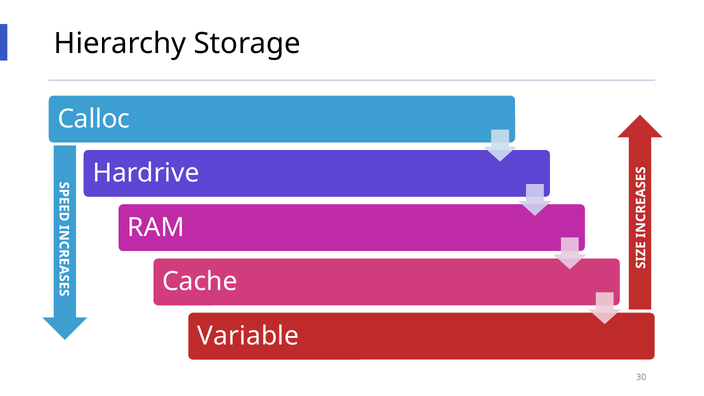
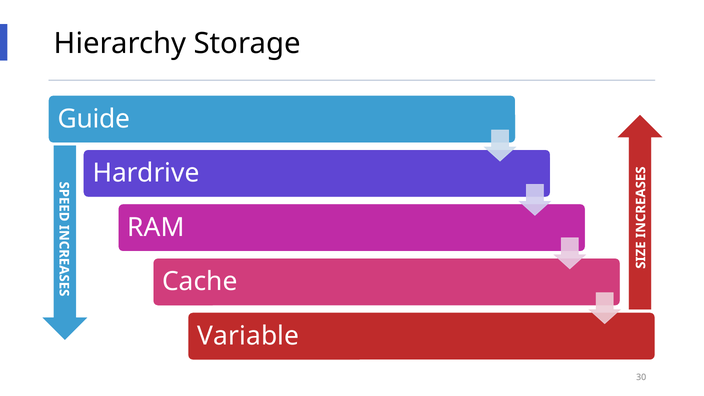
Calloc: Calloc -> Guide (94, 119)
